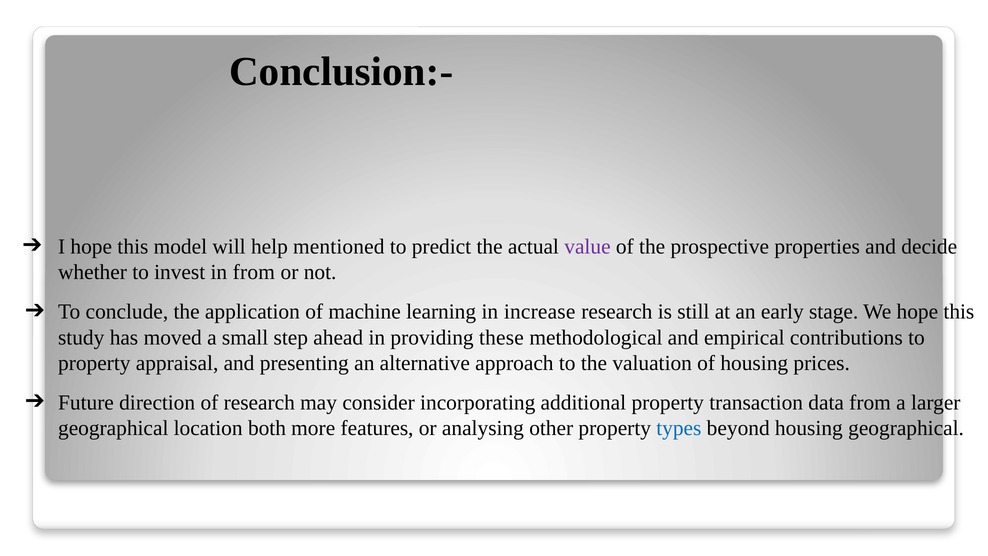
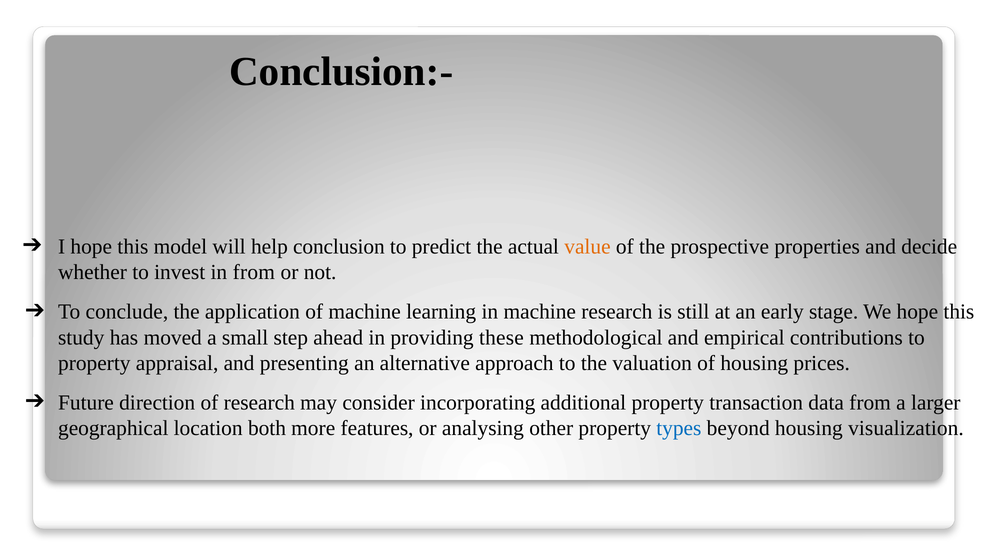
mentioned: mentioned -> conclusion (339, 247)
value colour: purple -> orange (587, 247)
in increase: increase -> machine (540, 312)
housing geographical: geographical -> visualization (906, 428)
